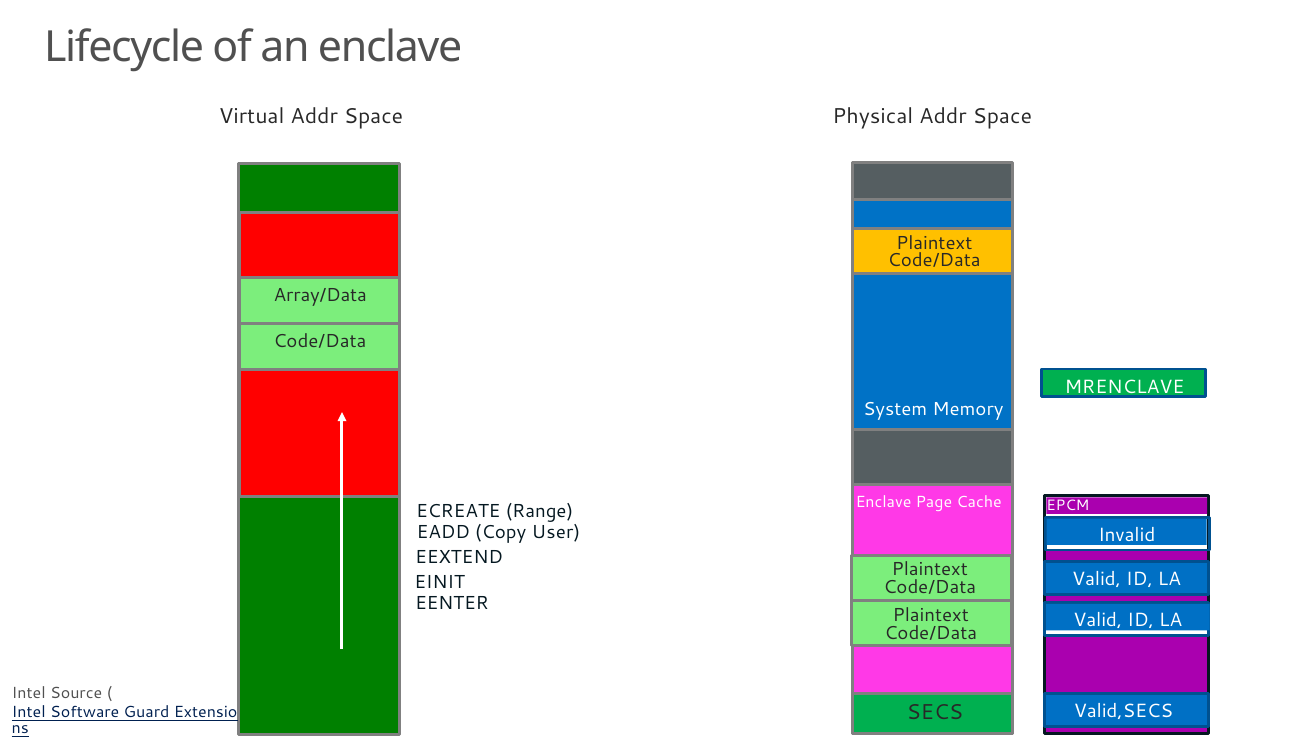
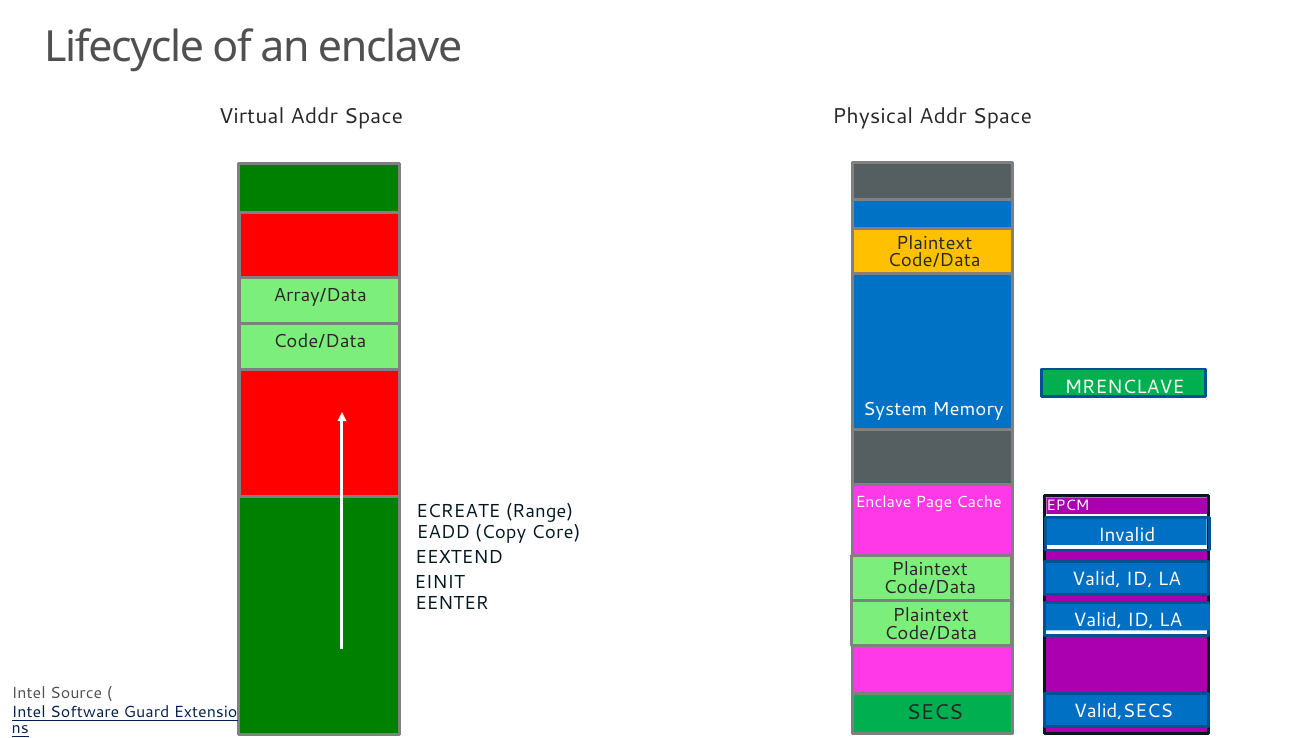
User: User -> Core (556, 532)
